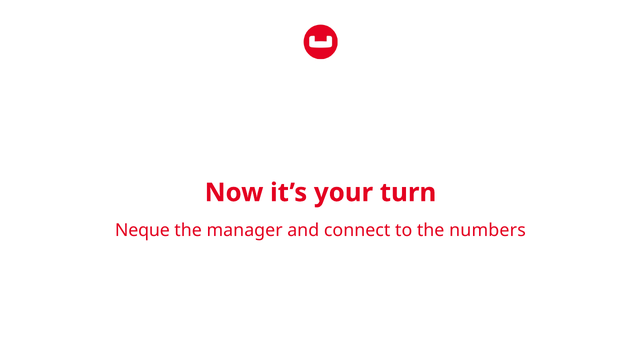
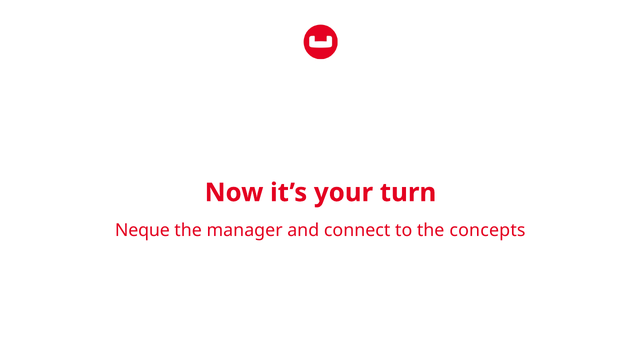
numbers: numbers -> concepts (487, 230)
